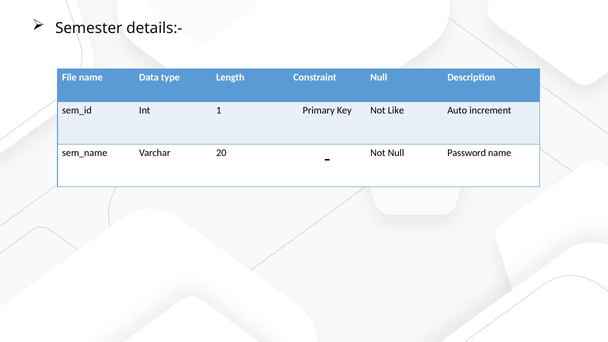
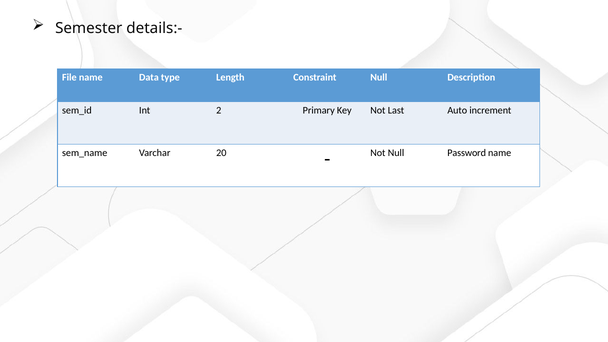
1: 1 -> 2 (219, 110)
Like: Like -> Last (396, 110)
